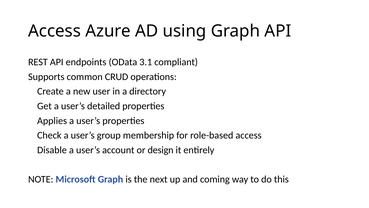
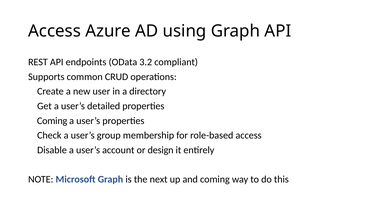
3.1: 3.1 -> 3.2 (146, 62)
Applies: Applies -> Coming (52, 120)
